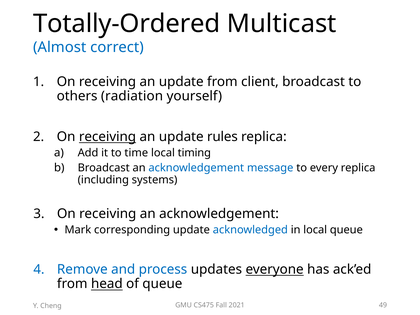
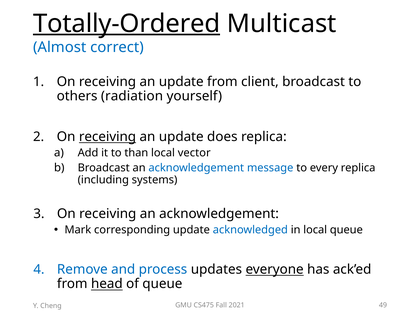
Totally-Ordered underline: none -> present (127, 24)
rules: rules -> does (222, 137)
time: time -> than (136, 153)
timing: timing -> vector (194, 153)
